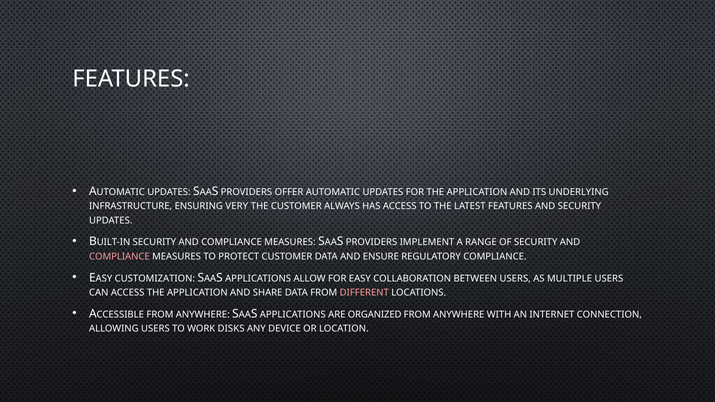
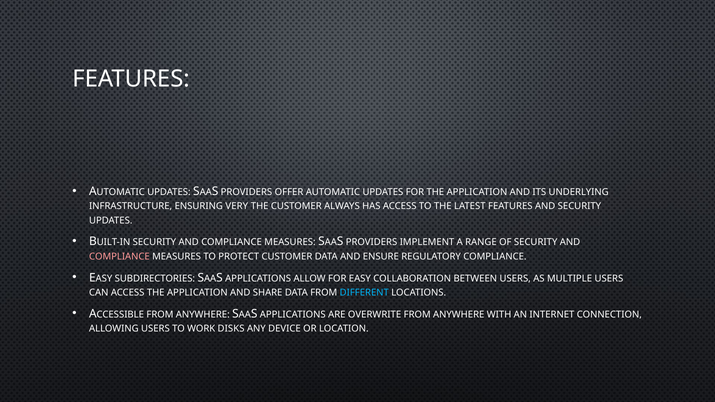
CUSTOMIZATION: CUSTOMIZATION -> SUBDIRECTORIES (155, 279)
DIFFERENT colour: pink -> light blue (364, 293)
ORGANIZED: ORGANIZED -> OVERWRITE (375, 315)
